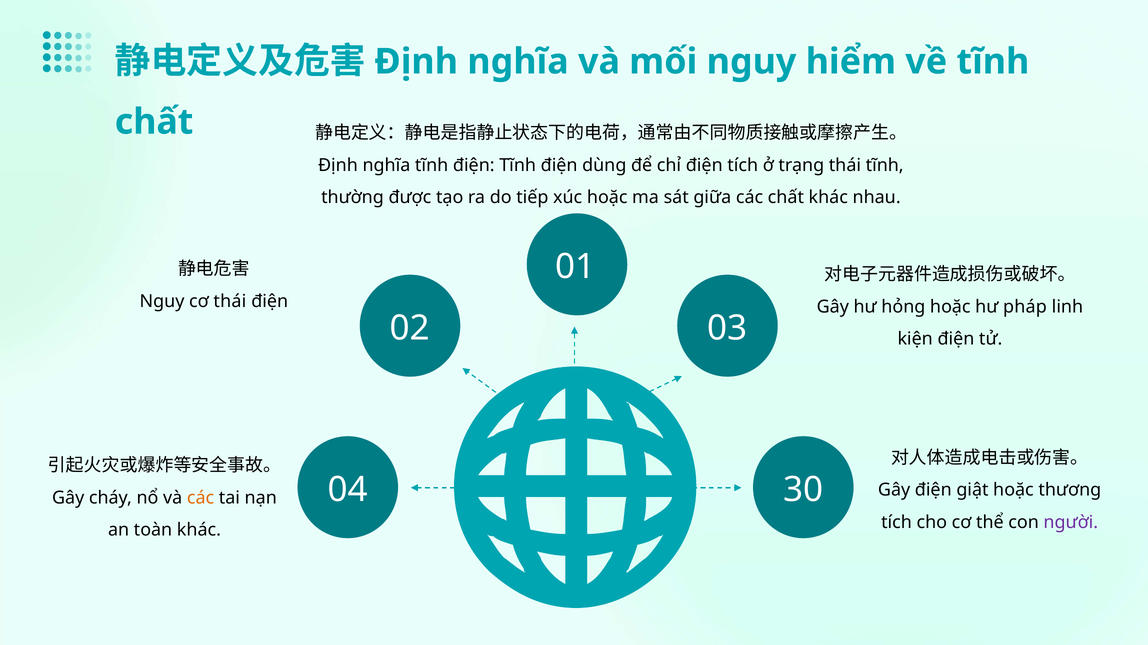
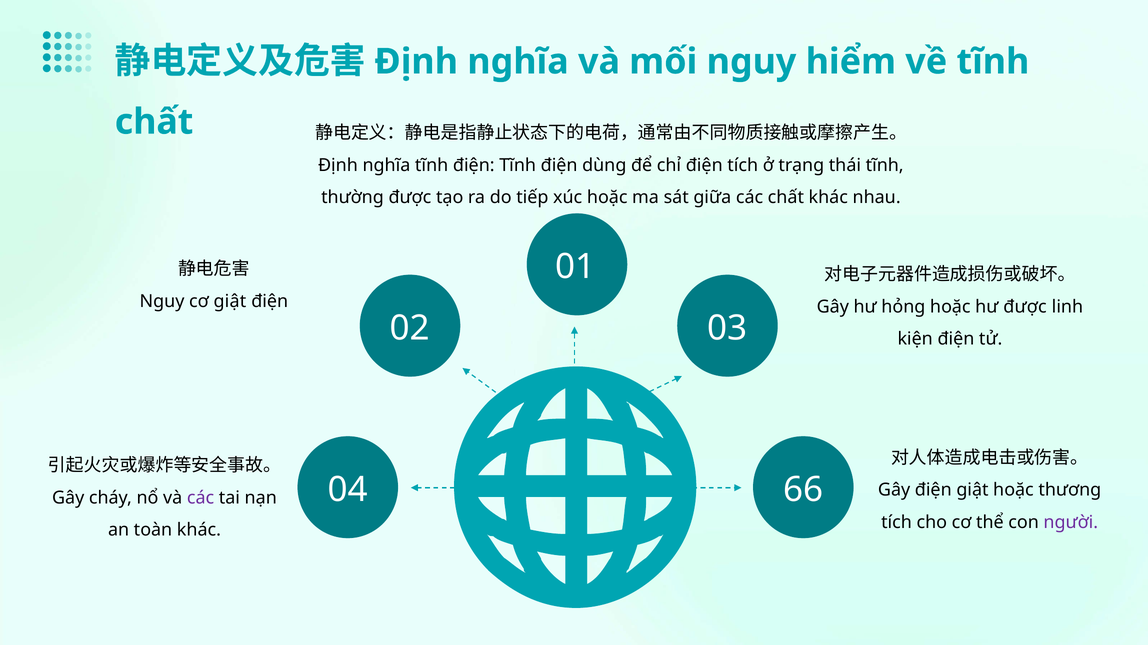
cơ thái: thái -> giật (230, 302)
hư pháp: pháp -> được (1025, 307)
30: 30 -> 66 (803, 490)
các colour: orange -> purple (201, 498)
